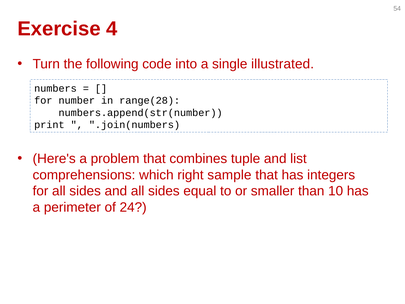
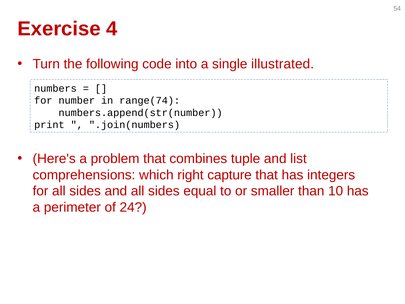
range(28: range(28 -> range(74 (150, 100)
sample: sample -> capture (230, 175)
